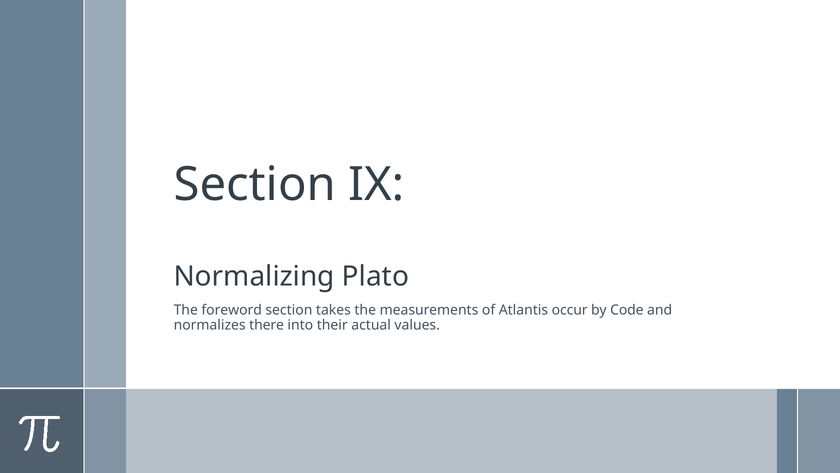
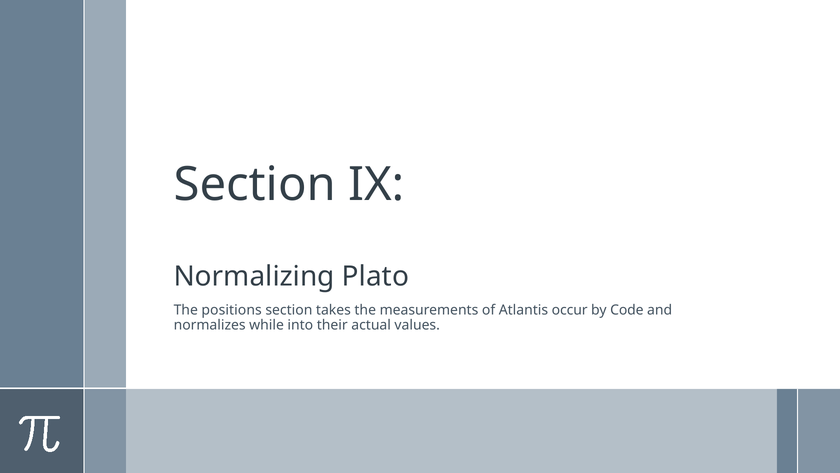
foreword: foreword -> positions (232, 310)
there: there -> while (267, 325)
